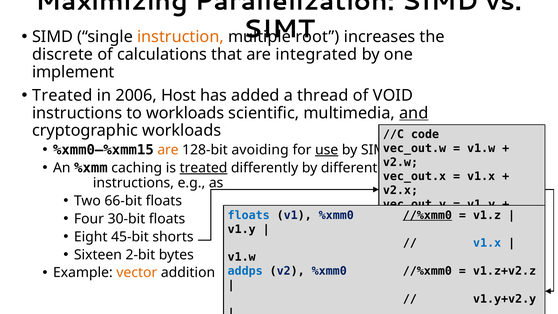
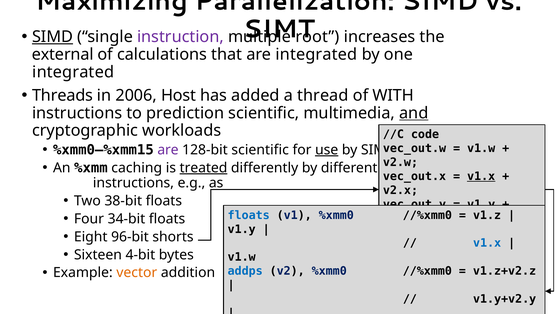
SIMD underline: none -> present (53, 37)
instruction colour: orange -> purple (180, 37)
discrete: discrete -> external (63, 54)
implement: implement -> integrated (73, 72)
Treated: Treated -> Threads (63, 95)
VOID: VOID -> WITH (393, 95)
to workloads: workloads -> prediction (185, 113)
are colour: orange -> purple (168, 150)
128-bit avoiding: avoiding -> scientific (260, 150)
v1.x underline: none -> present (481, 176)
66-bit: 66-bit -> 38-bit (123, 201)
//%xmm0 underline: present -> none (427, 215)
30-bit: 30-bit -> 34-bit (126, 219)
45-bit: 45-bit -> 96-bit (130, 237)
2-bit: 2-bit -> 4-bit (140, 255)
